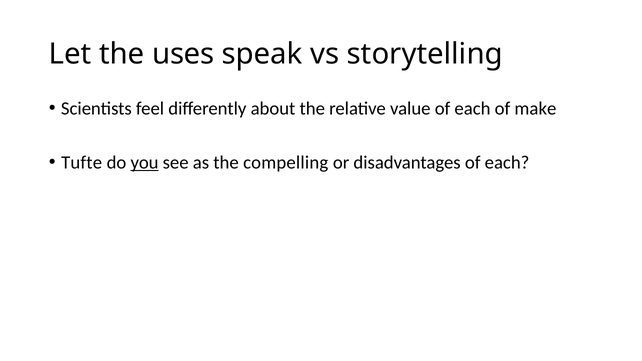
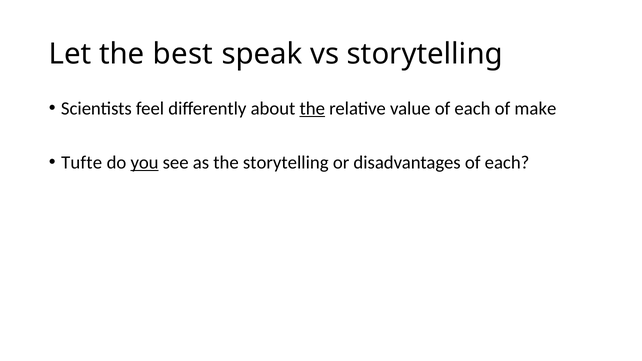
uses: uses -> best (183, 54)
the underline: none -> present (312, 109)
the compelling: compelling -> storytelling (286, 162)
